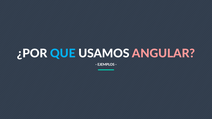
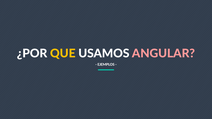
QUE colour: light blue -> yellow (63, 54)
